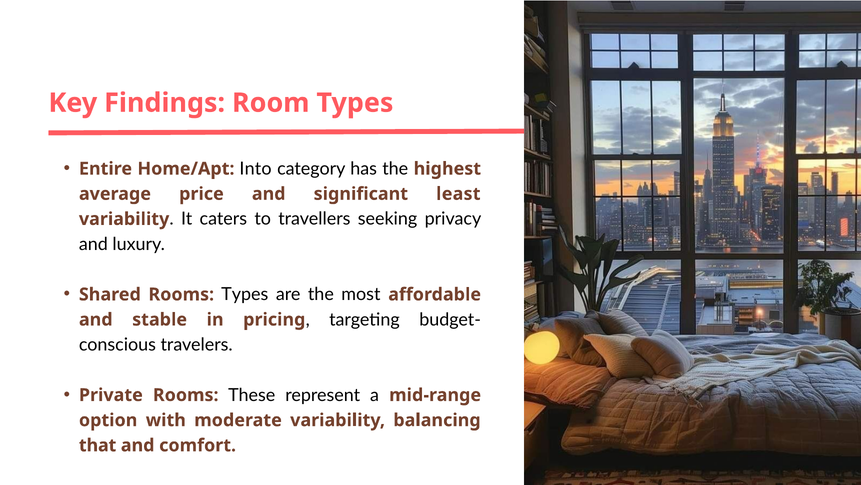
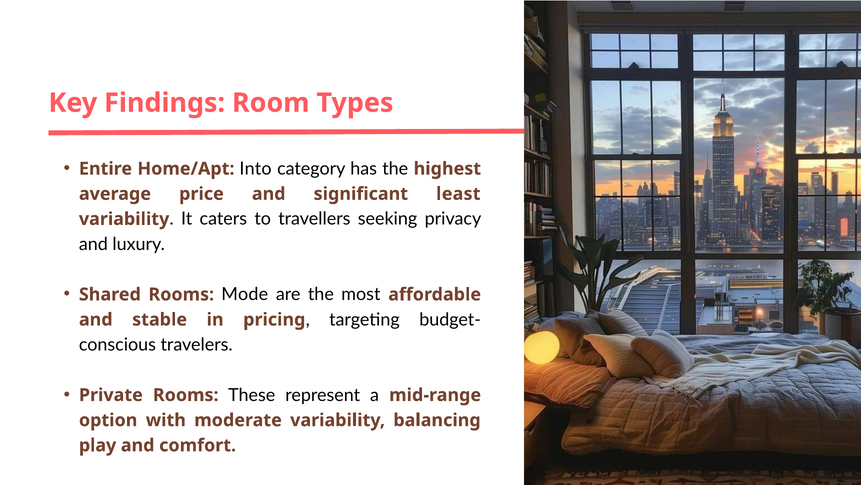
Rooms Types: Types -> Mode (245, 294)
that: that -> play (98, 445)
